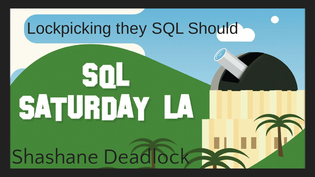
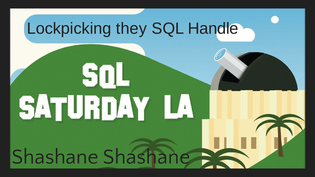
Should: Should -> Handle (213, 29)
Shashane Deadlock: Deadlock -> Shashane (147, 157)
